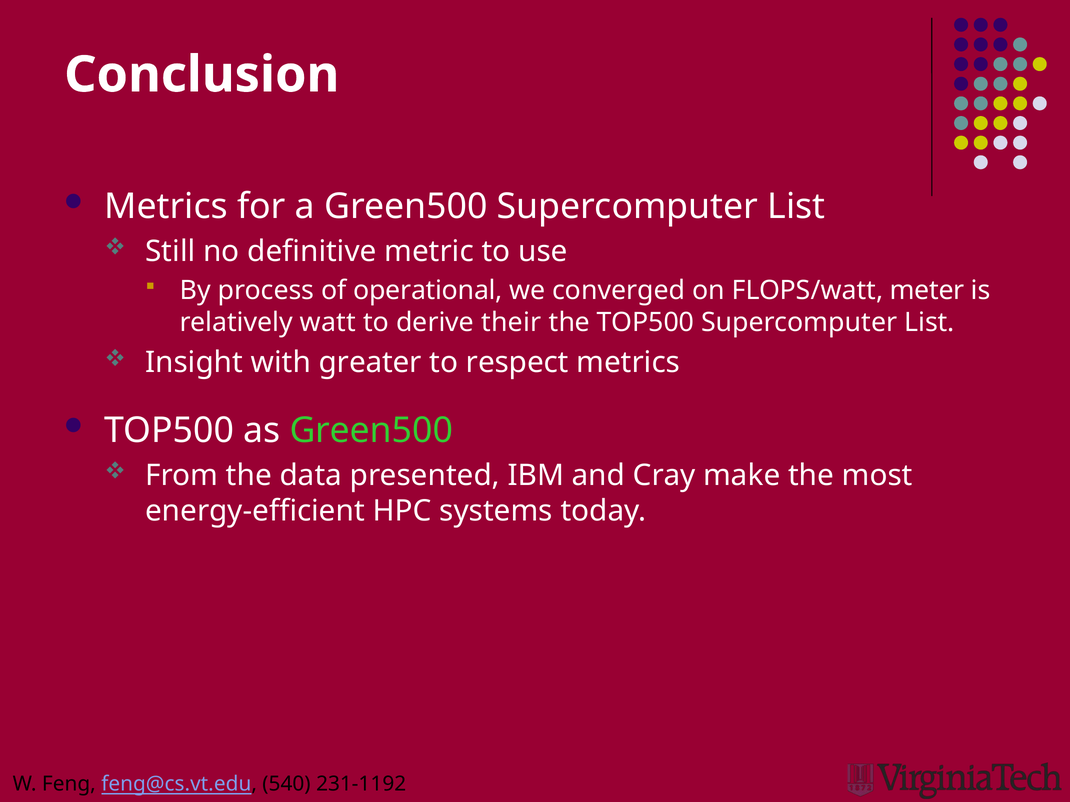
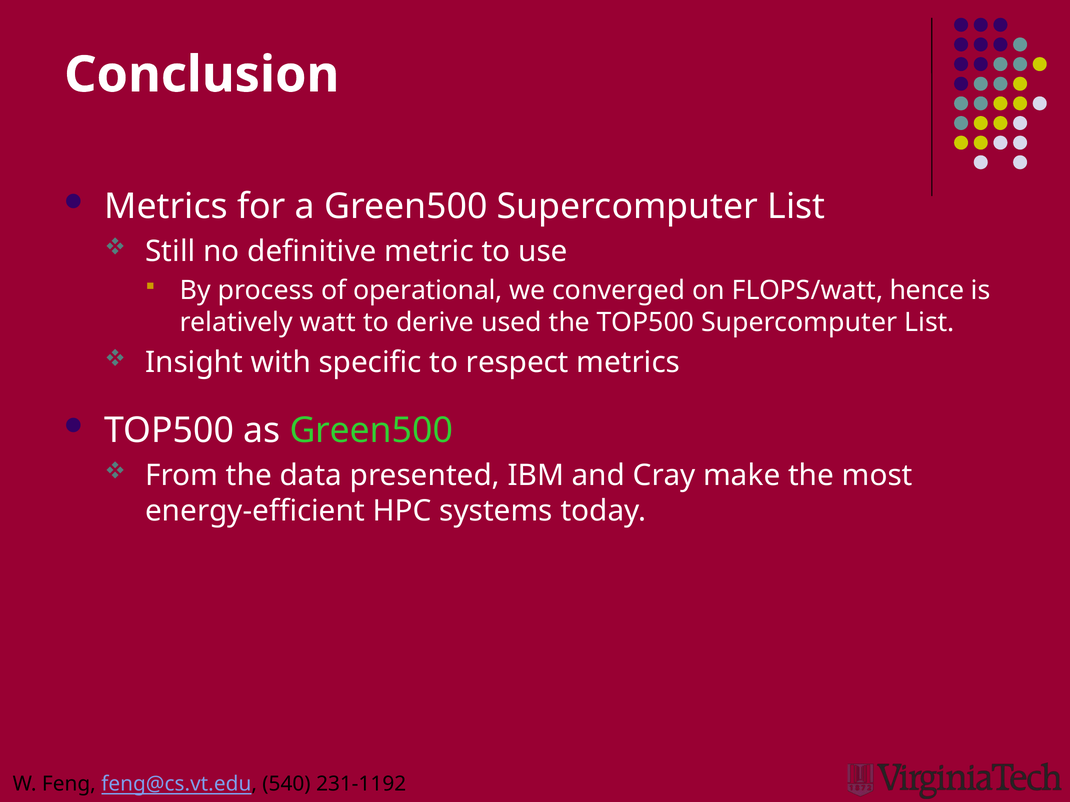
meter: meter -> hence (927, 291)
their: their -> used (511, 323)
greater: greater -> specific (370, 363)
